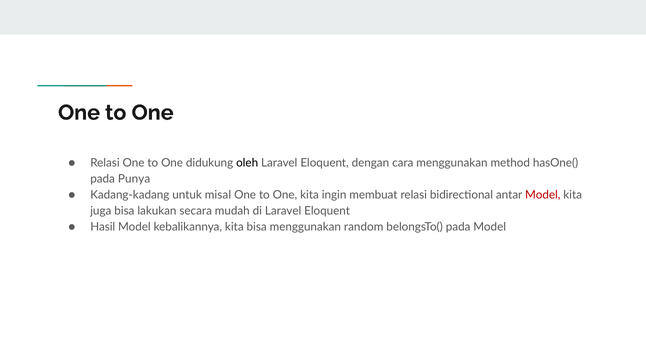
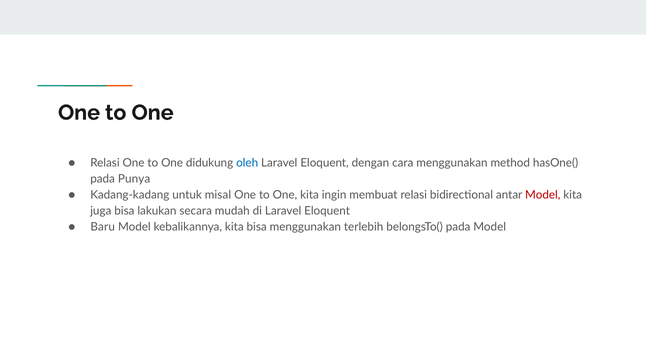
oleh colour: black -> blue (247, 163)
Hasil: Hasil -> Baru (103, 227)
random: random -> terlebih (364, 227)
